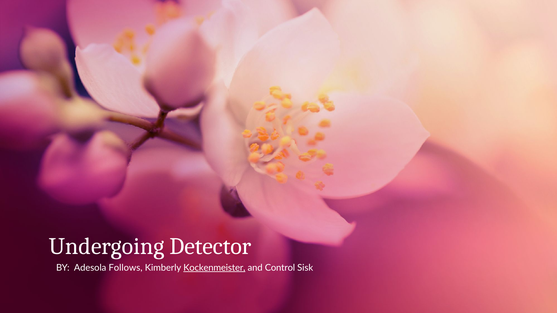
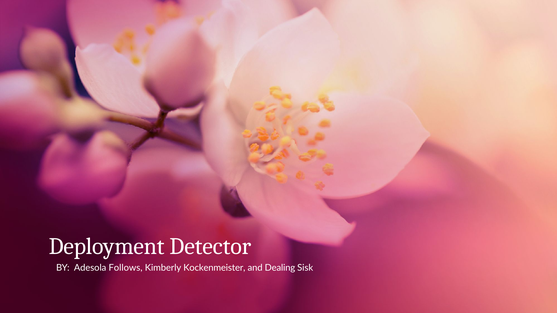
Undergoing: Undergoing -> Deployment (107, 247)
Kockenmeister underline: present -> none (214, 268)
Control: Control -> Dealing (280, 268)
